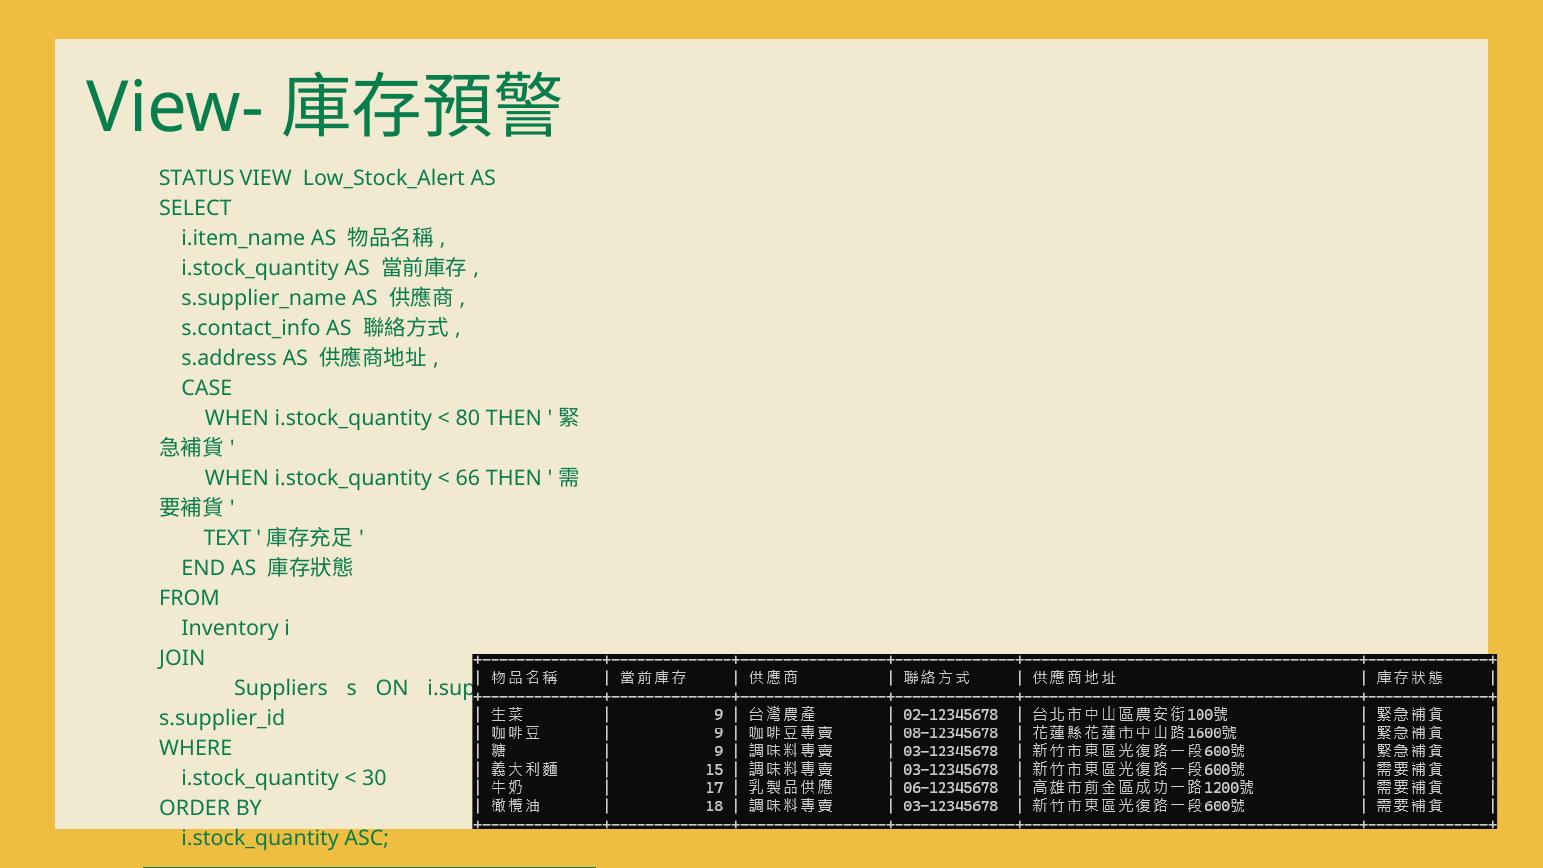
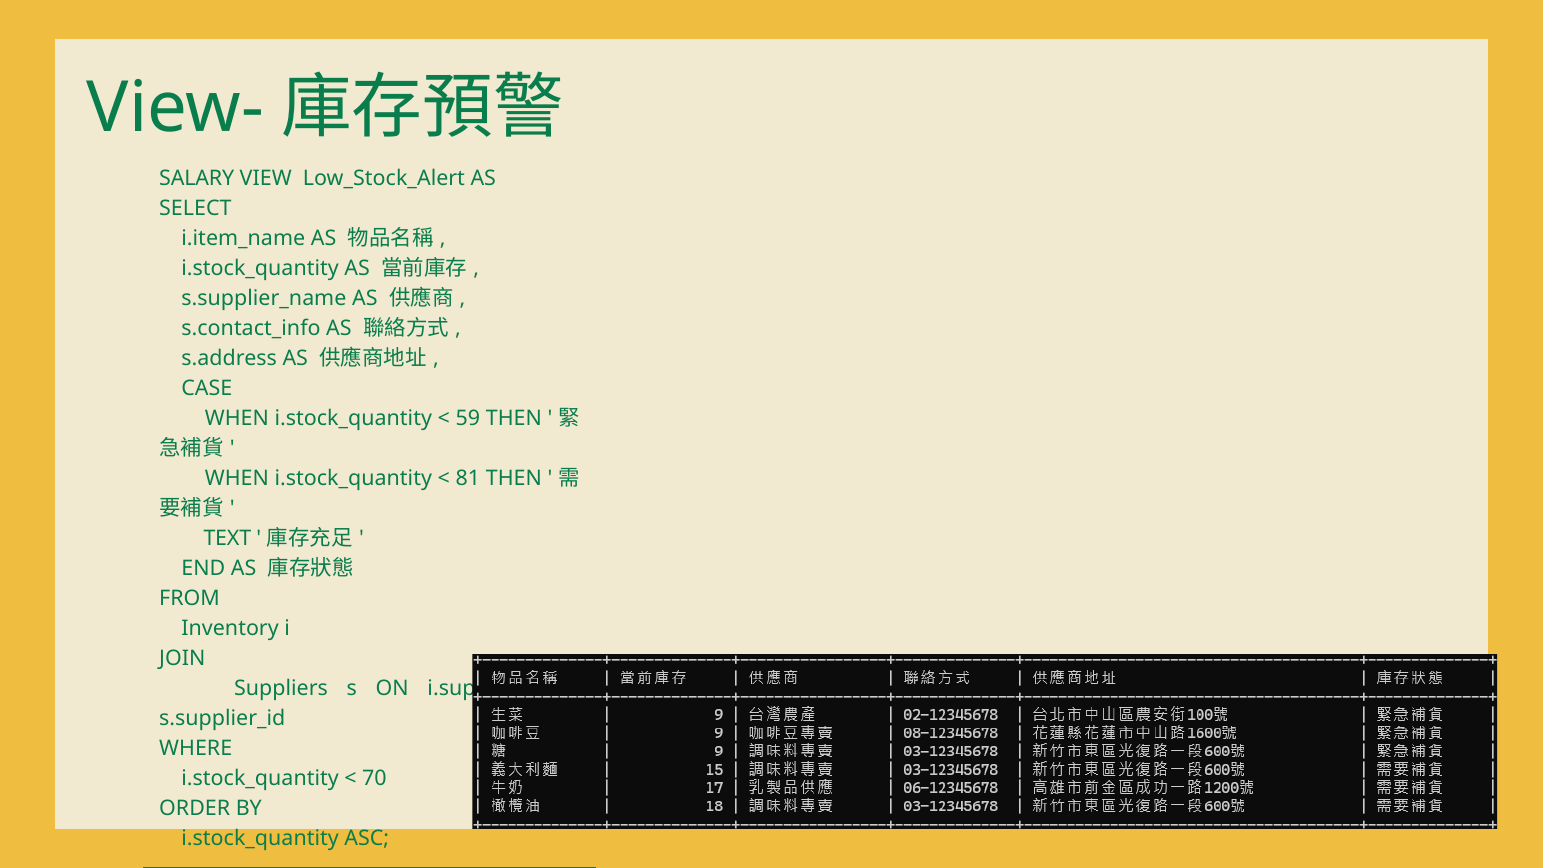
STATUS: STATUS -> SALARY (197, 179)
80: 80 -> 59 (468, 419)
66: 66 -> 81 (468, 479)
30: 30 -> 70 (374, 779)
